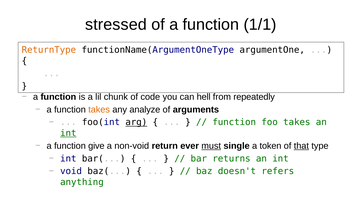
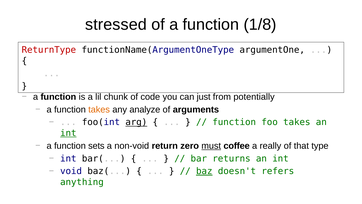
1/1: 1/1 -> 1/8 (260, 24)
ReturnType colour: orange -> red (49, 50)
hell: hell -> just (204, 97)
repeatedly: repeatedly -> potentially (254, 97)
give: give -> sets (96, 146)
ever: ever -> zero (190, 146)
single: single -> coffee (237, 146)
token: token -> really (270, 146)
that underline: present -> none (301, 146)
baz underline: none -> present (204, 171)
